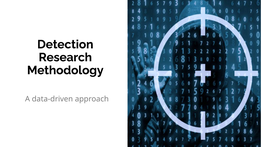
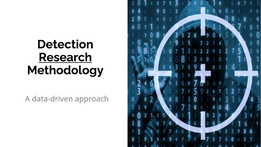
Research underline: none -> present (65, 57)
